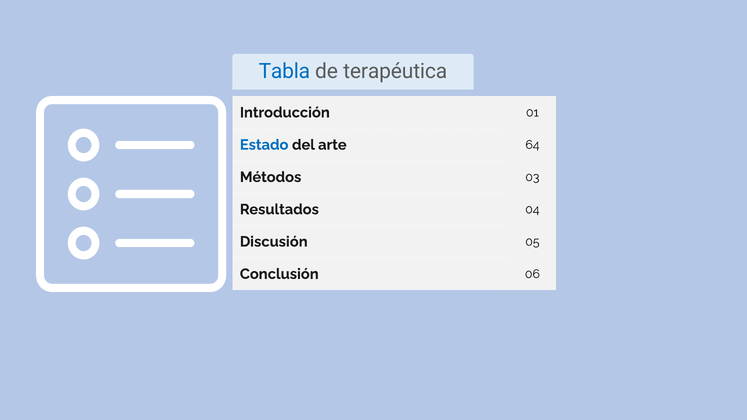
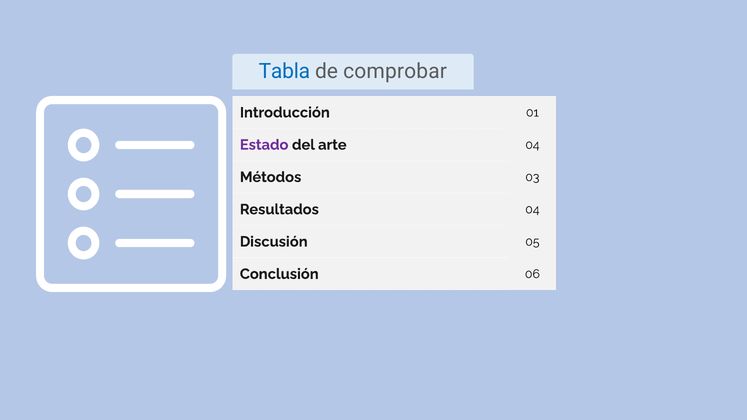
terapéutica: terapéutica -> comprobar (395, 72)
Estado colour: blue -> purple (264, 145)
arte 64: 64 -> 04 (532, 145)
